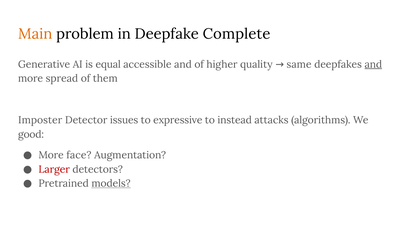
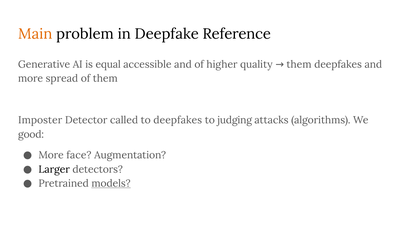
Complete: Complete -> Reference (237, 34)
quality same: same -> them (299, 64)
and underline: present -> none (373, 64)
issues: issues -> called (124, 120)
to expressive: expressive -> deepfakes (178, 120)
instead: instead -> judging (235, 120)
Larger colour: red -> black (54, 169)
